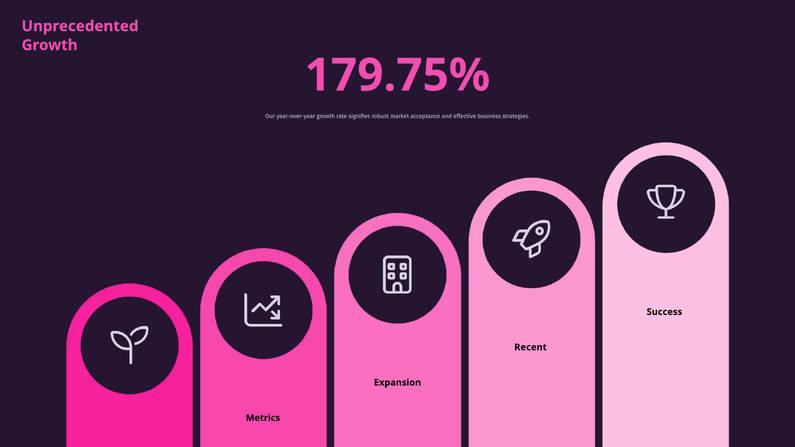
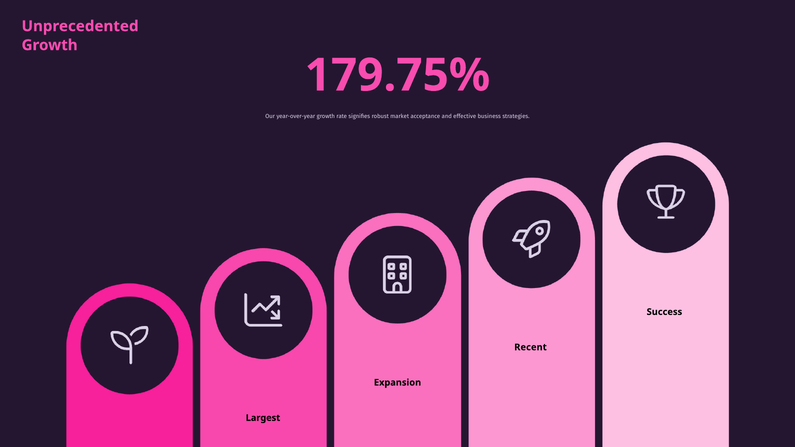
Metrics: Metrics -> Largest (263, 418)
